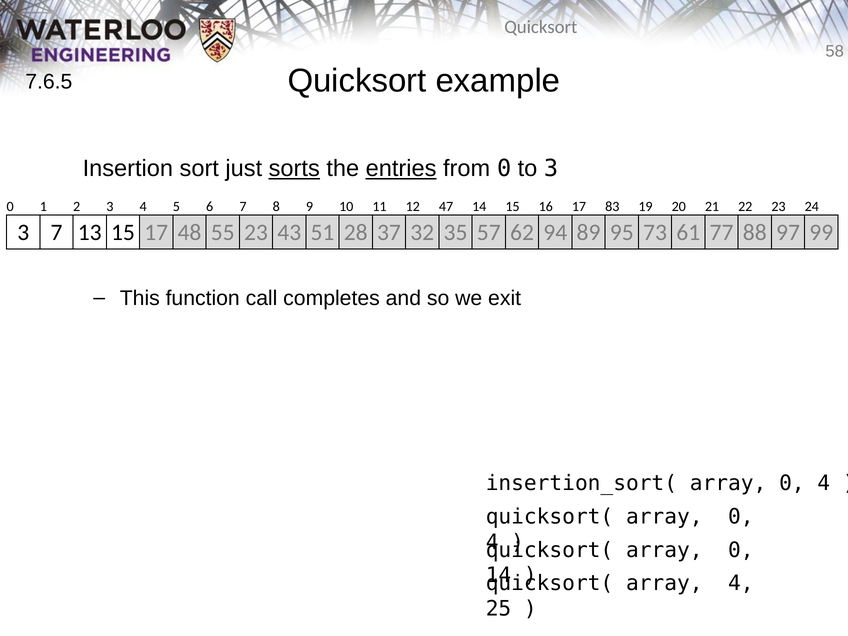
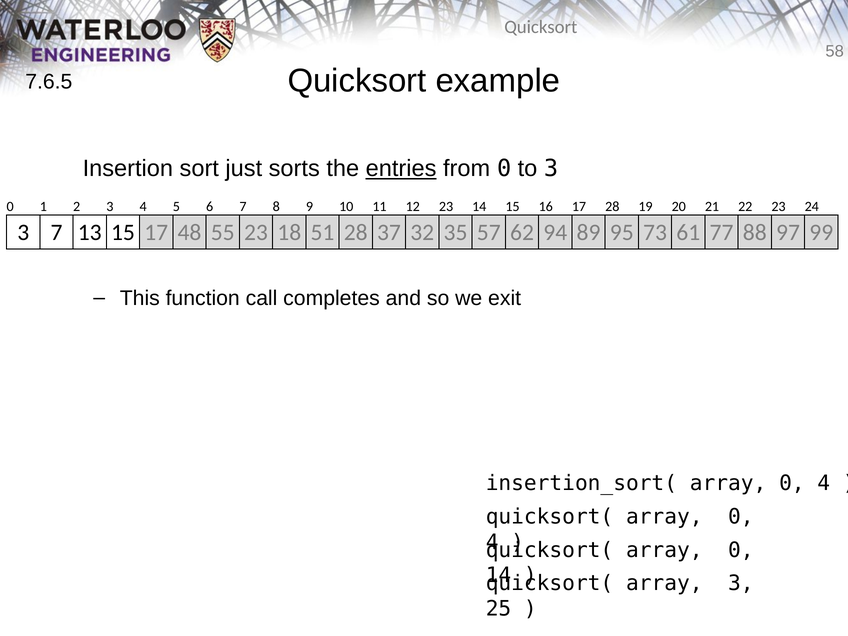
sorts underline: present -> none (294, 168)
12 47: 47 -> 23 (446, 207)
17 83: 83 -> 28 (612, 207)
43: 43 -> 18 (289, 232)
array 4: 4 -> 3 (741, 583)
